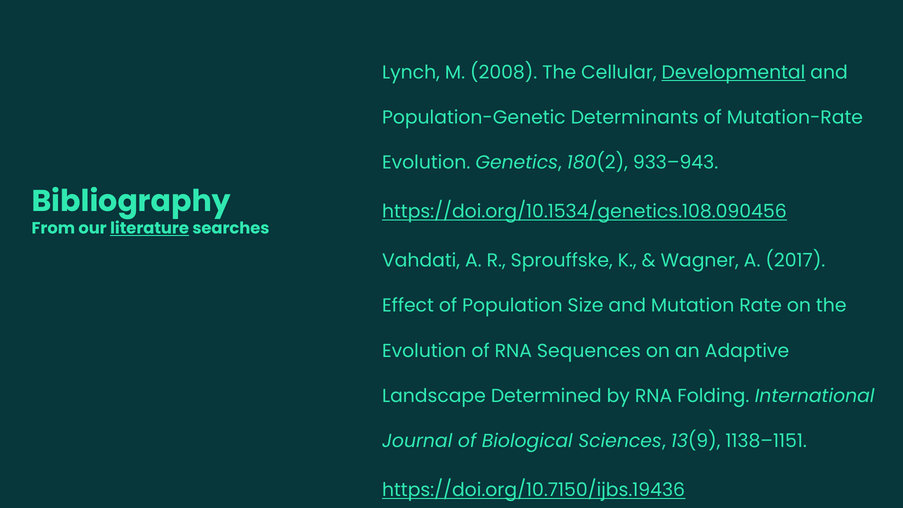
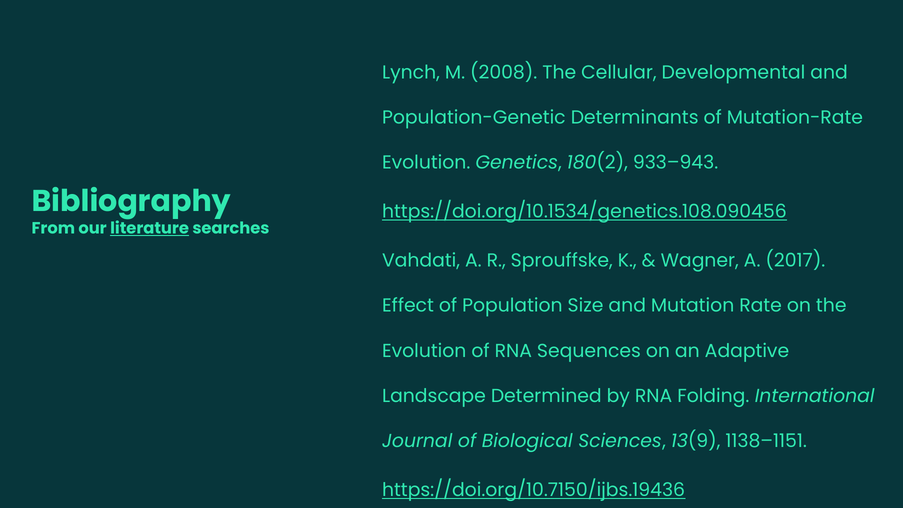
Developmental underline: present -> none (733, 72)
